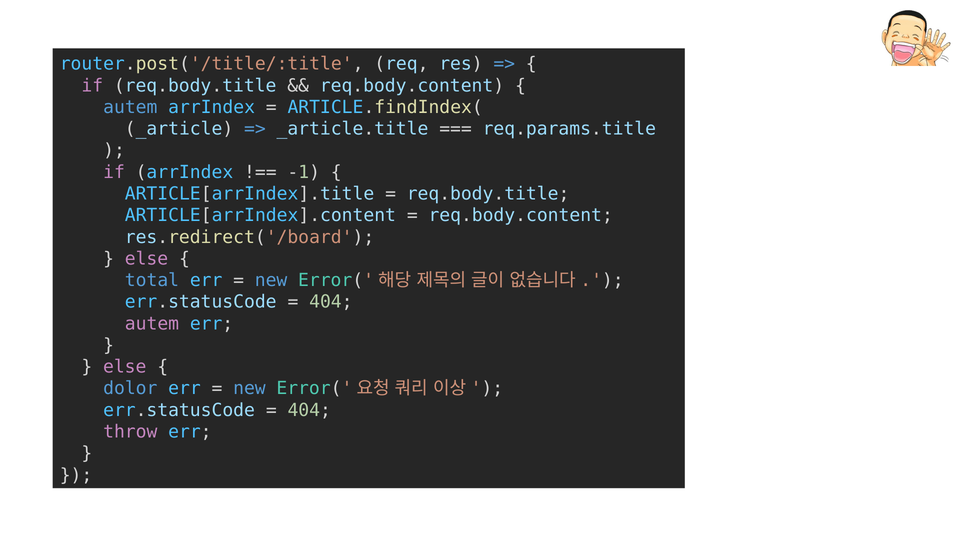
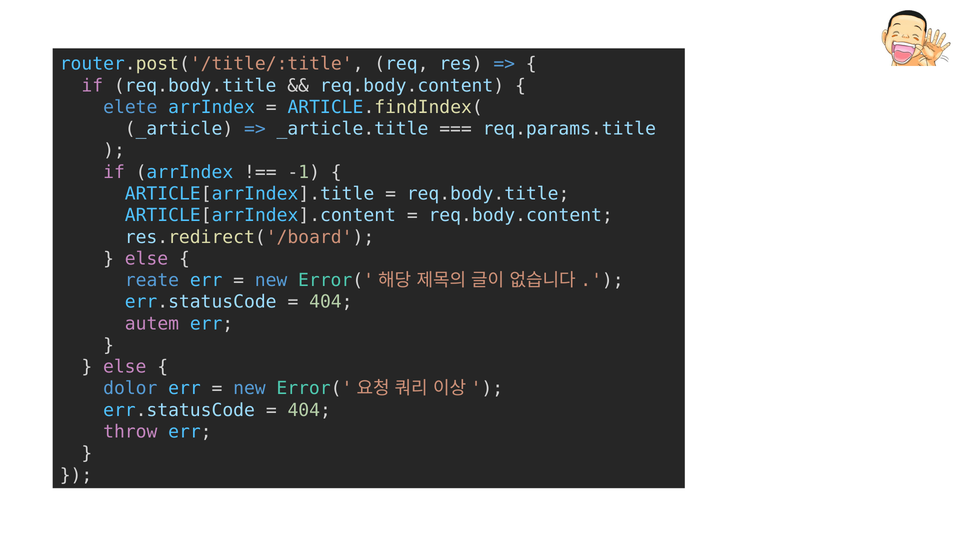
autem: autem -> elete (130, 107)
total: total -> reate (152, 280)
